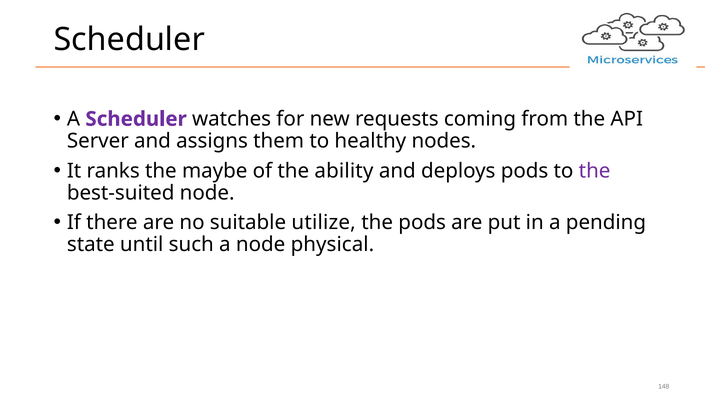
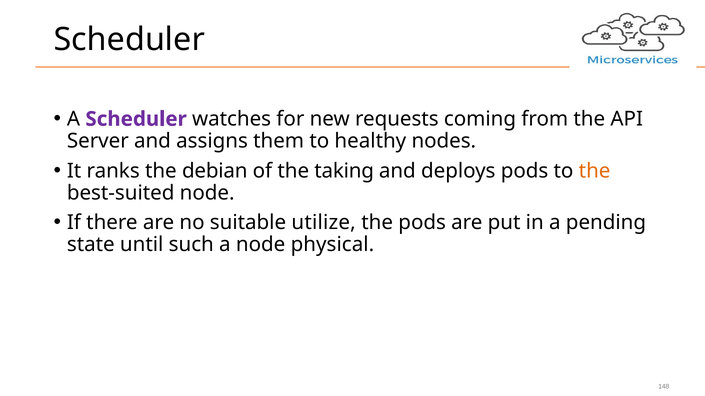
maybe: maybe -> debian (215, 171)
ability: ability -> taking (344, 171)
the colour: purple -> orange (595, 171)
